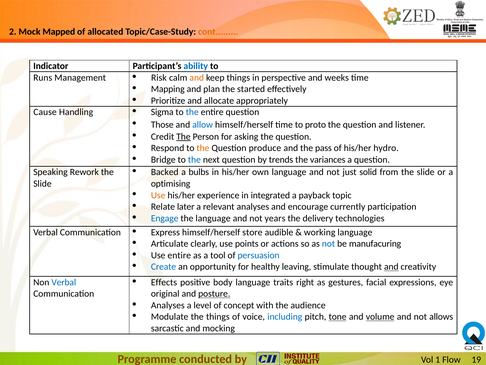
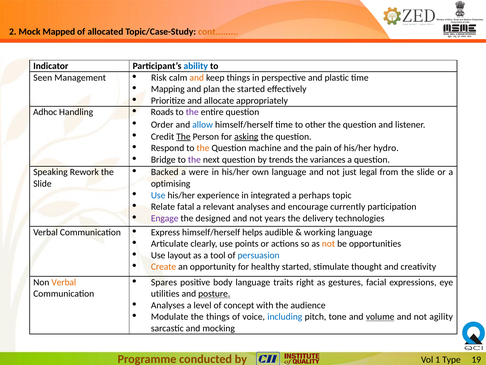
Runs: Runs -> Seen (43, 77)
weeks: weeks -> plastic (337, 77)
Cause: Cause -> Adhoc (45, 112)
Sigma: Sigma -> Roads (162, 112)
the colour: blue -> purple (192, 112)
Those: Those -> Order (162, 125)
proto: proto -> other (316, 125)
asking underline: none -> present (246, 136)
produce: produce -> machine (265, 148)
pass: pass -> pain (323, 148)
the colour: blue -> purple (194, 159)
bulbs: bulbs -> were (199, 172)
solid: solid -> legal (368, 172)
Use colour: orange -> blue (158, 195)
payback: payback -> perhaps (314, 195)
later: later -> fatal (186, 206)
Engage colour: blue -> purple (165, 218)
the language: language -> designed (213, 218)
store: store -> helps (252, 232)
not colour: blue -> orange (328, 243)
manufacuring: manufacuring -> opportunities (375, 243)
Use entire: entire -> layout (179, 255)
Create colour: blue -> orange (164, 266)
healthy leaving: leaving -> started (297, 266)
and underline: present -> none (391, 266)
Effects: Effects -> Spares (164, 282)
Verbal colour: blue -> orange (64, 282)
original: original -> utilities (165, 293)
tone underline: present -> none (338, 316)
allows: allows -> agility (441, 316)
Flow: Flow -> Type (451, 359)
